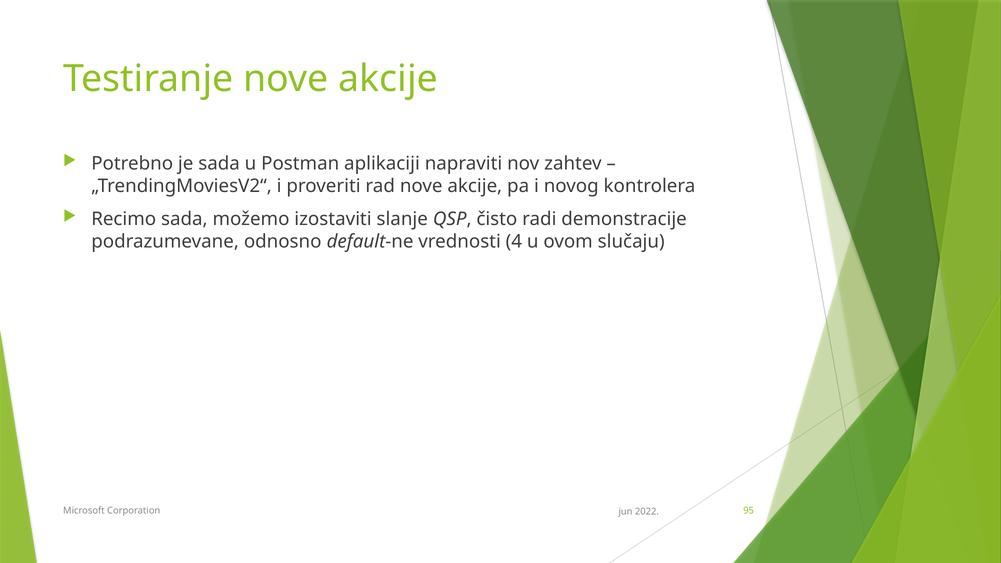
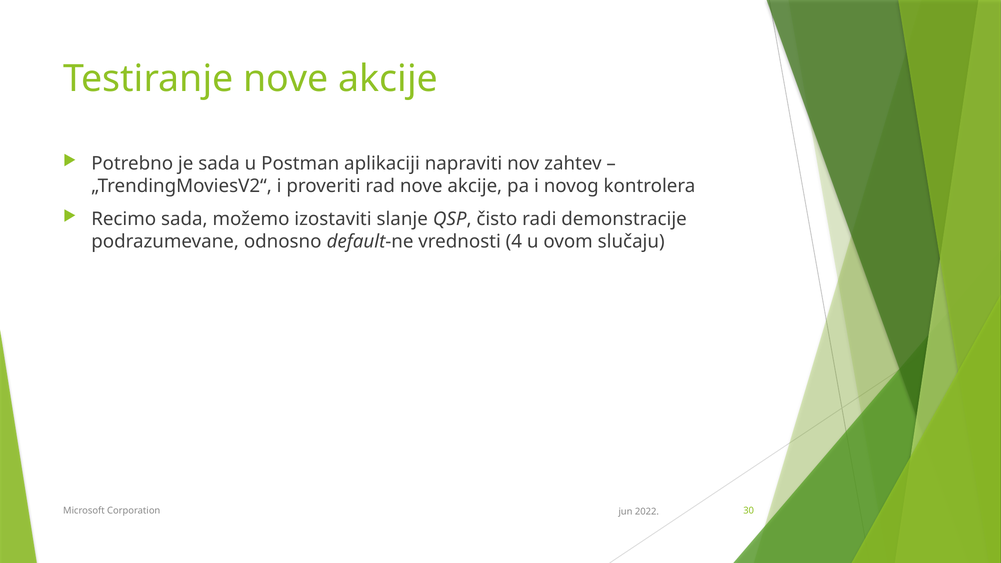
95: 95 -> 30 (749, 511)
